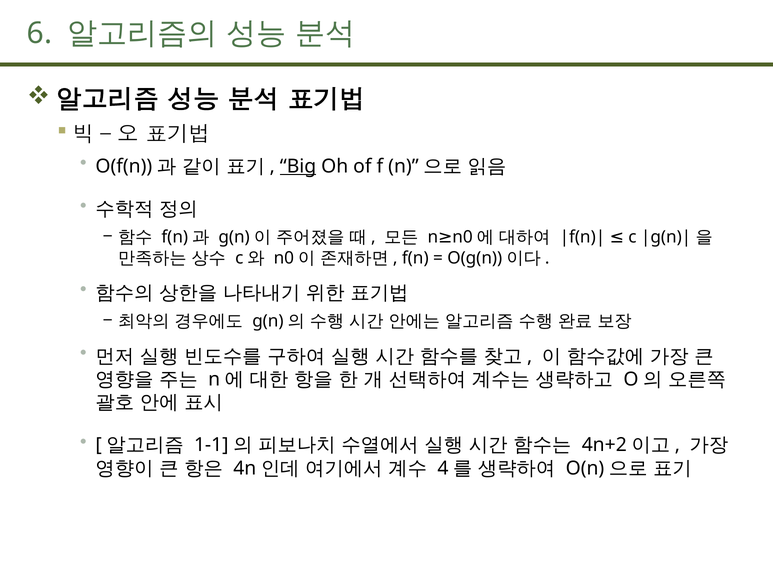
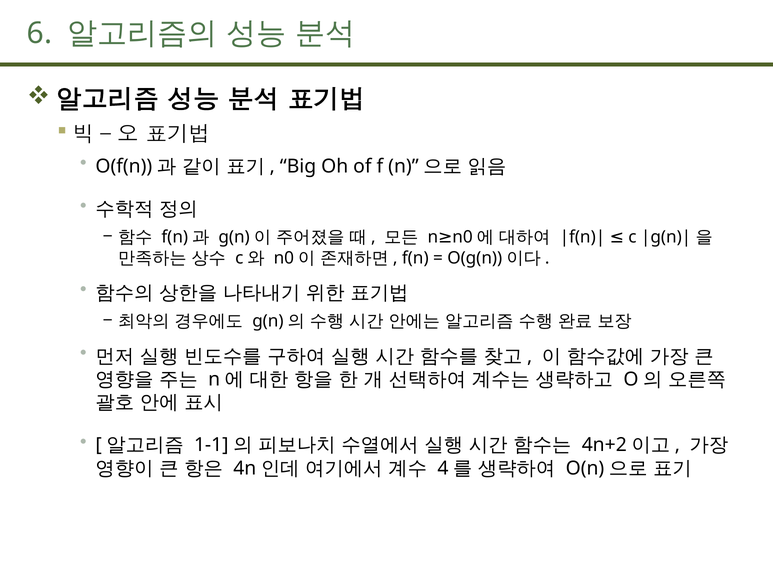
Big underline: present -> none (298, 166)
